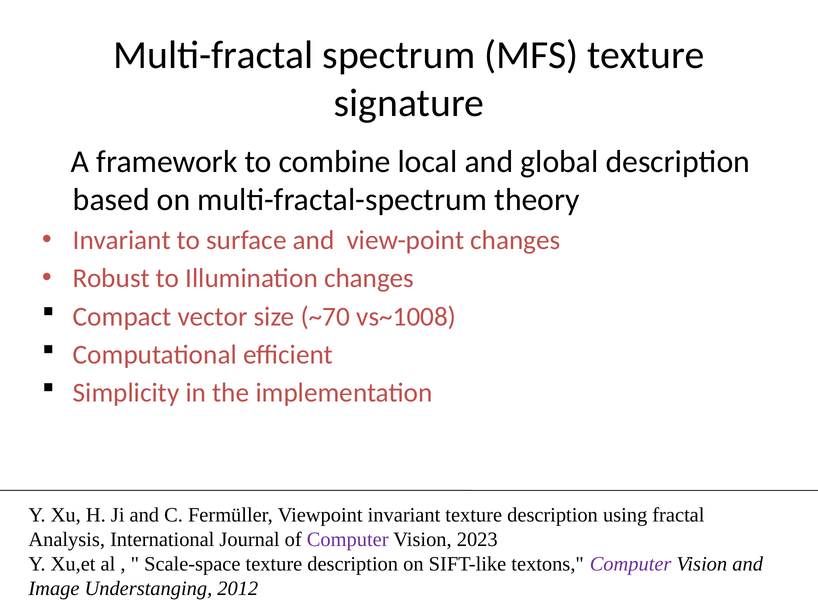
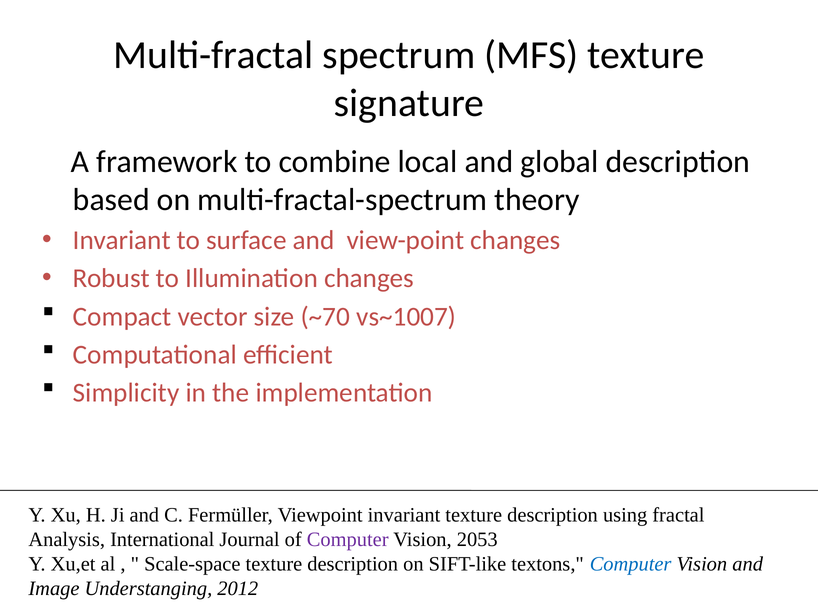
vs~1008: vs~1008 -> vs~1007 (406, 317)
2023: 2023 -> 2053 (477, 540)
Computer colour: purple -> blue (631, 564)
